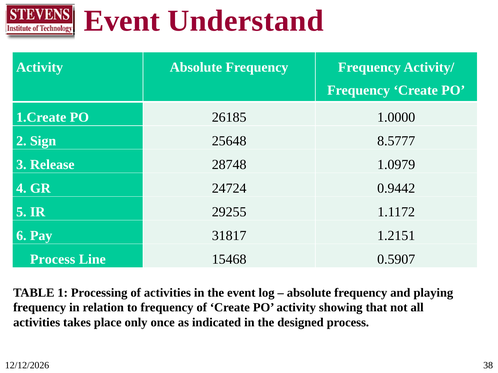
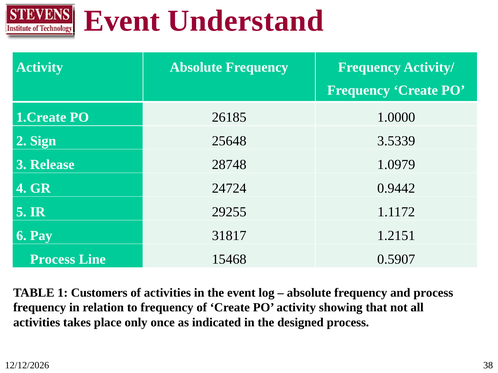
8.5777: 8.5777 -> 3.5339 (396, 141)
Processing: Processing -> Customers (99, 293)
and playing: playing -> process (433, 293)
